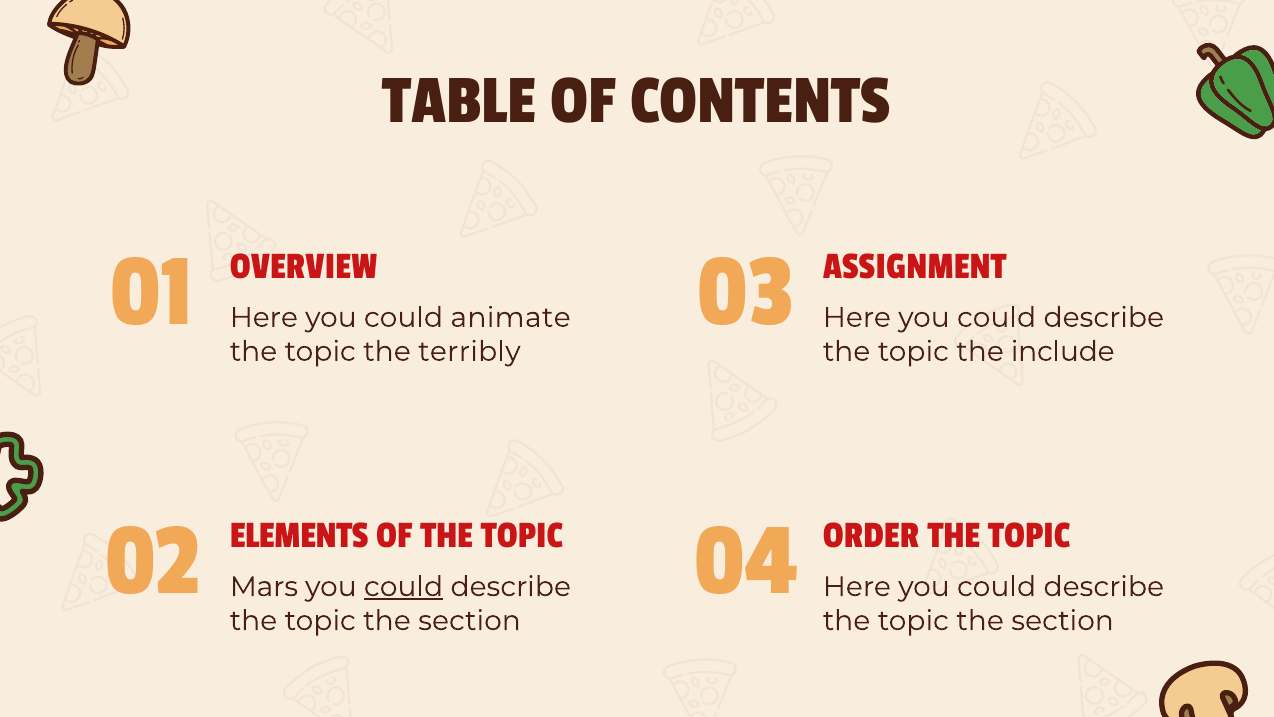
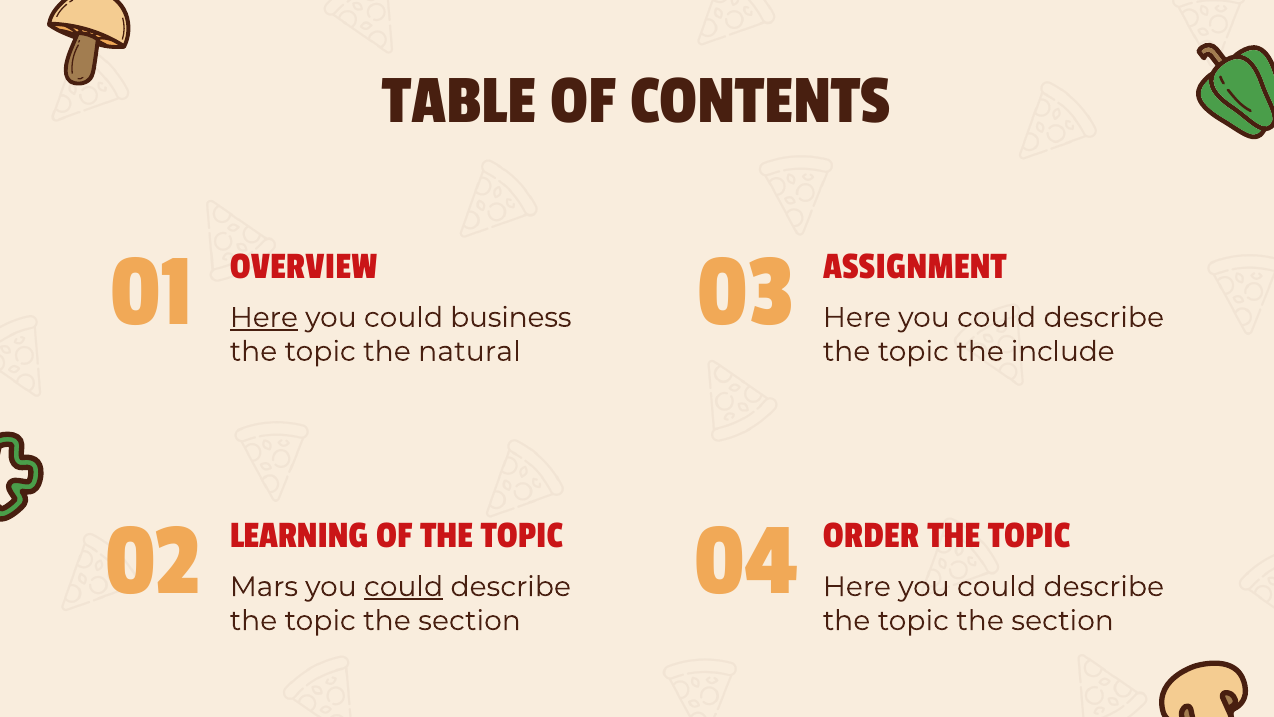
Here underline: none -> present (264, 317)
animate: animate -> business (511, 317)
terribly: terribly -> natural (469, 351)
ELEMENTS: ELEMENTS -> LEARNING (299, 535)
